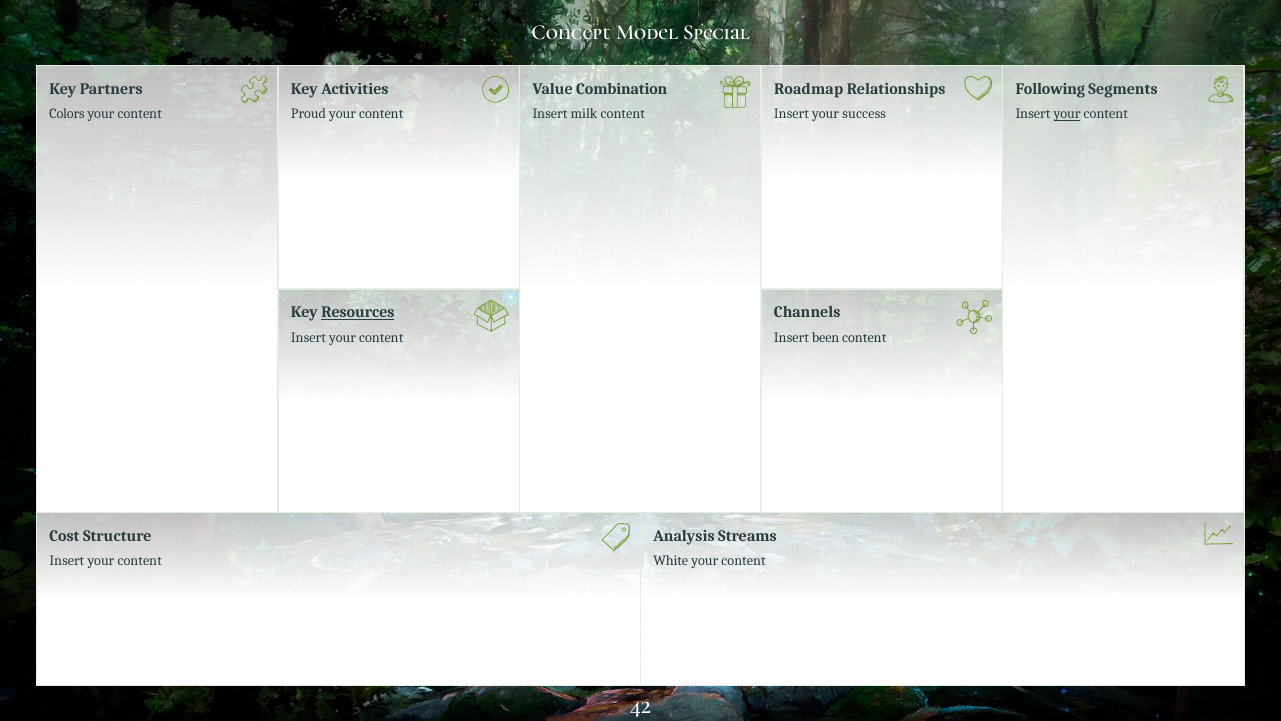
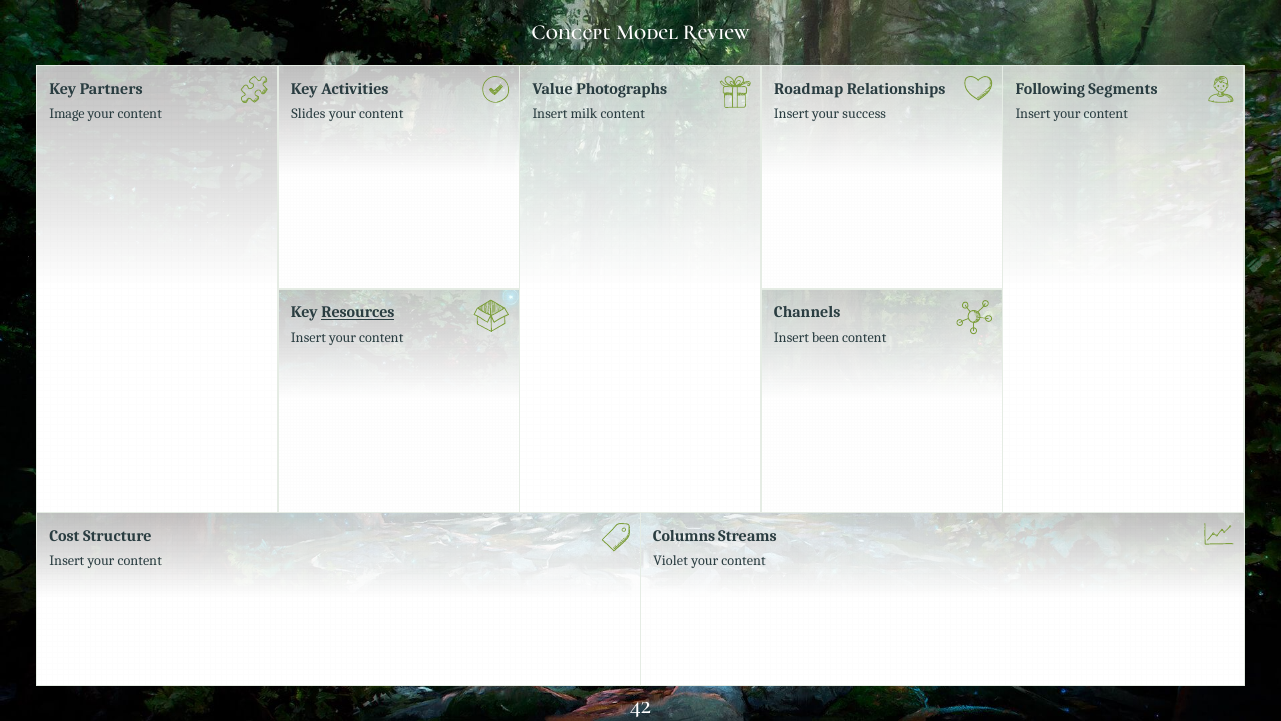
Special: Special -> Review (716, 33)
Combination: Combination -> Photographs (622, 89)
Colors: Colors -> Image (67, 114)
Proud: Proud -> Slides (308, 114)
your underline: present -> none (1067, 114)
Analysis: Analysis -> Columns (684, 536)
White: White -> Violet (671, 561)
